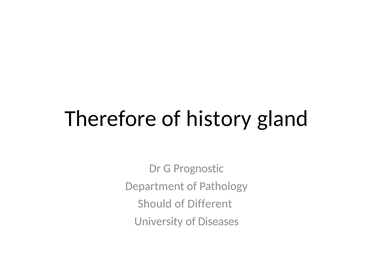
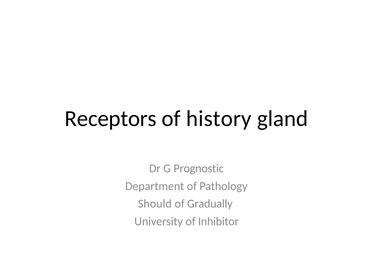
Therefore: Therefore -> Receptors (111, 118)
Different: Different -> Gradually (210, 204)
Diseases: Diseases -> Inhibitor (218, 221)
